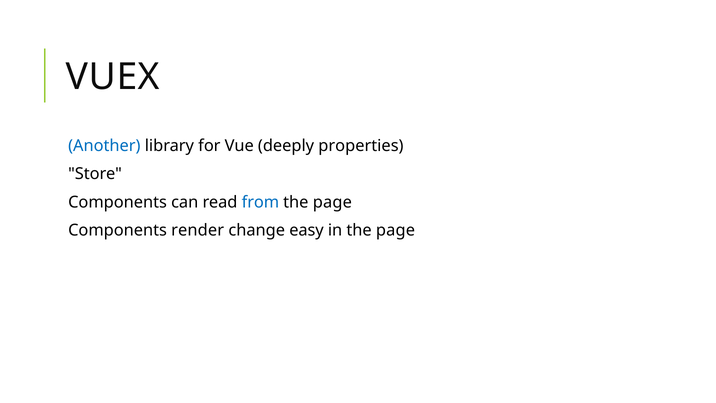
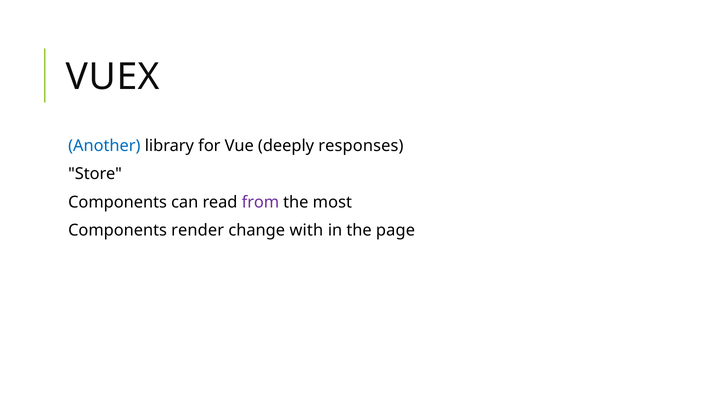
properties: properties -> responses (361, 146)
from colour: blue -> purple (260, 202)
page: page -> most (332, 202)
easy: easy -> with (306, 230)
